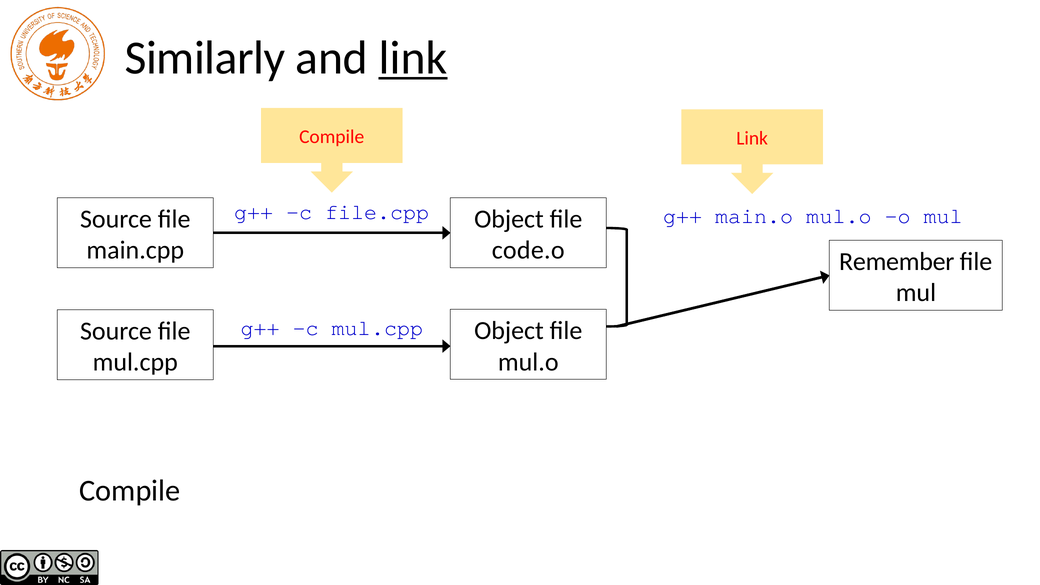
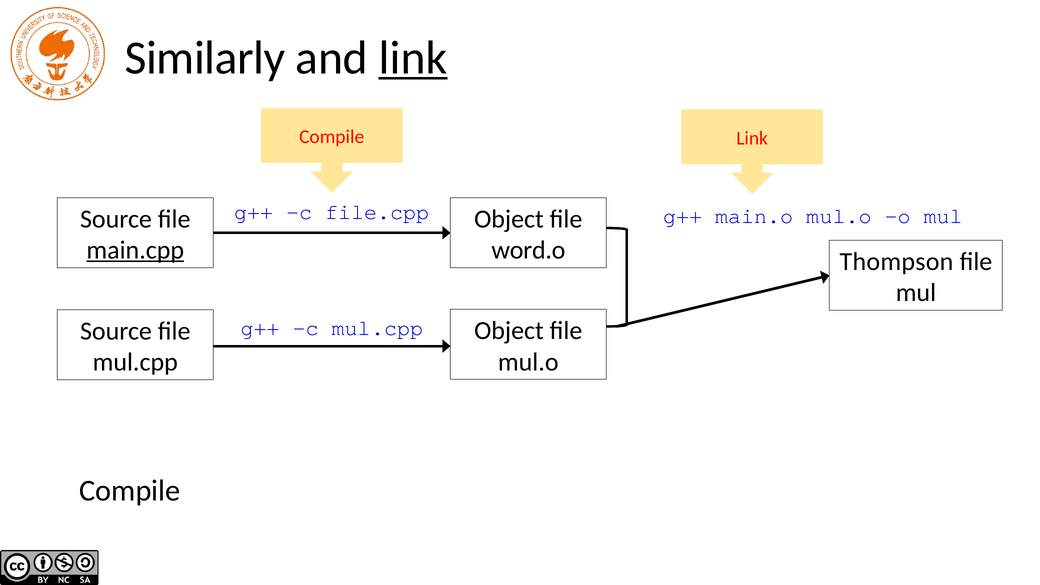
main.cpp underline: none -> present (135, 250)
code.o: code.o -> word.o (528, 250)
Remember: Remember -> Thompson (897, 262)
